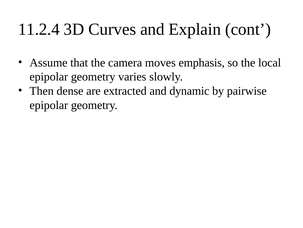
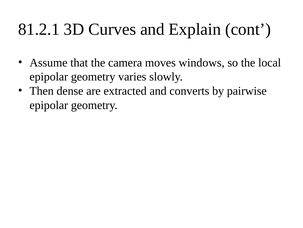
11.2.4: 11.2.4 -> 81.2.1 (39, 29)
emphasis: emphasis -> windows (202, 62)
dynamic: dynamic -> converts (189, 91)
